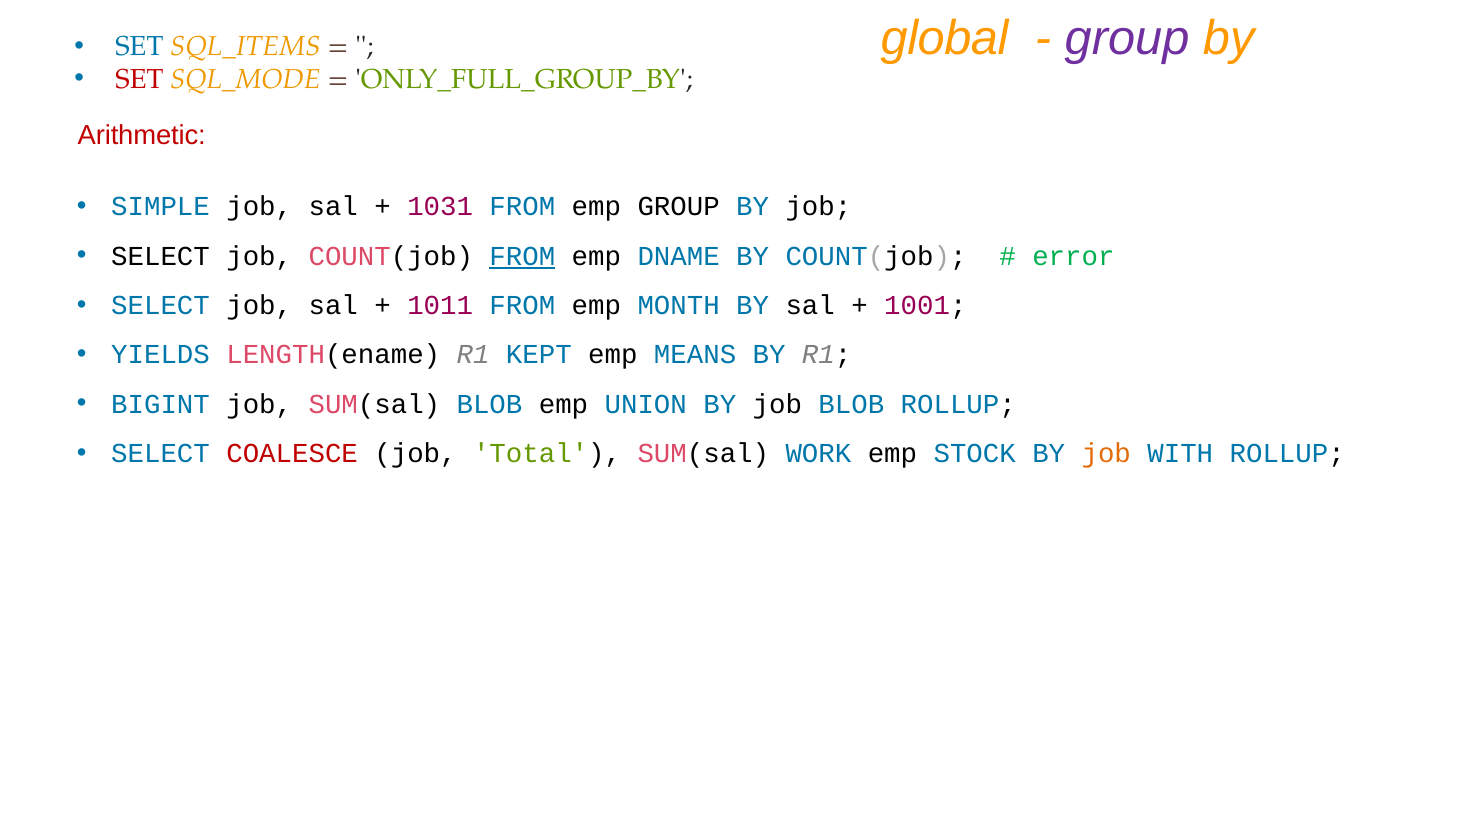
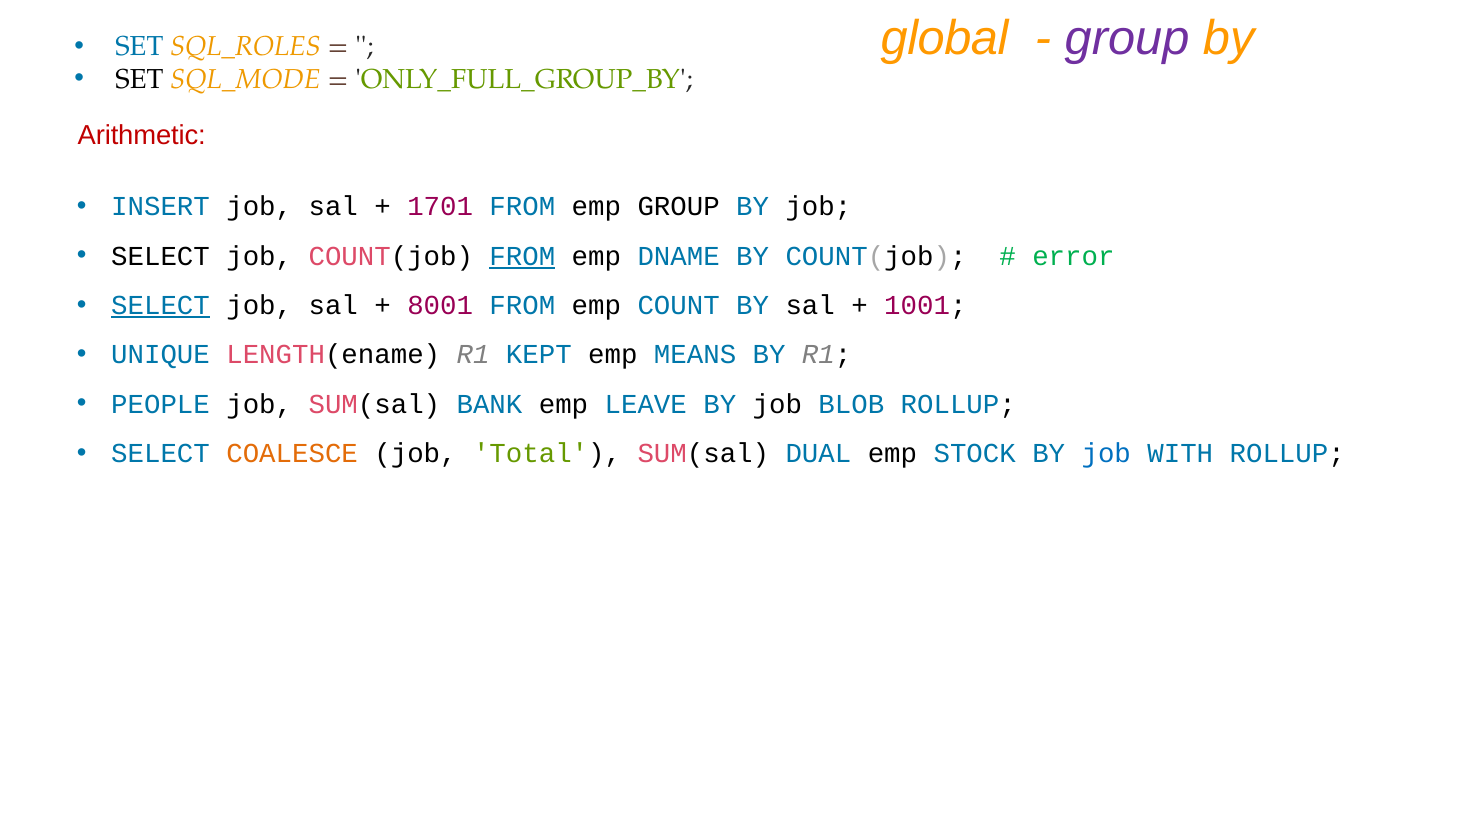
SQL_ITEMS: SQL_ITEMS -> SQL_ROLES (246, 47)
SET colour: red -> black (139, 79)
SIMPLE: SIMPLE -> INSERT (161, 207)
1031: 1031 -> 1701 (440, 207)
SELECT underline: none -> present (161, 306)
1011: 1011 -> 8001 (440, 306)
MONTH: MONTH -> COUNT (679, 306)
YIELDS: YIELDS -> UNIQUE (161, 355)
BIGINT: BIGINT -> PEOPLE (161, 404)
SUM(sal BLOB: BLOB -> BANK (489, 404)
UNION: UNION -> LEAVE (646, 404)
COALESCE colour: red -> orange (292, 454)
WORK: WORK -> DUAL (818, 454)
job colour: orange -> blue (1106, 454)
